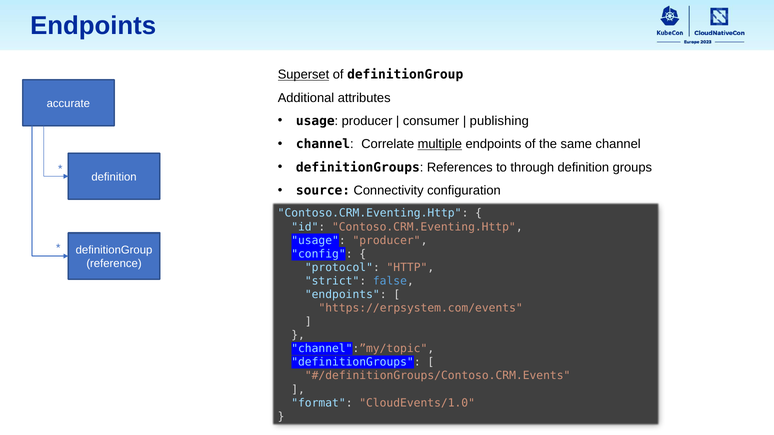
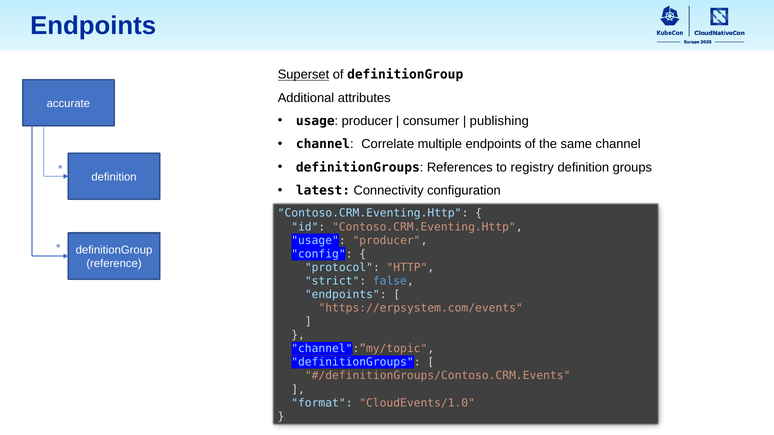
multiple underline: present -> none (440, 144)
through: through -> registry (532, 167)
source: source -> latest (323, 191)
